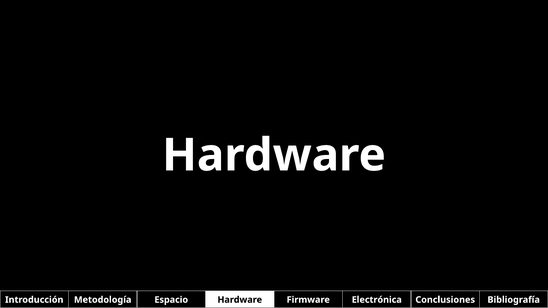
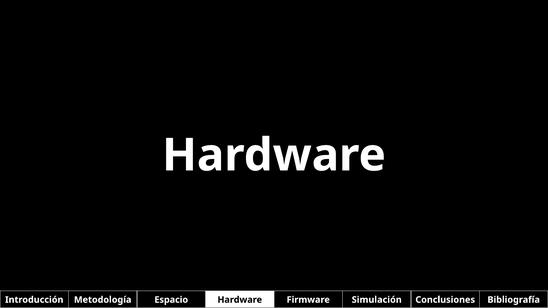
Electrónica: Electrónica -> Simulación (377, 300)
